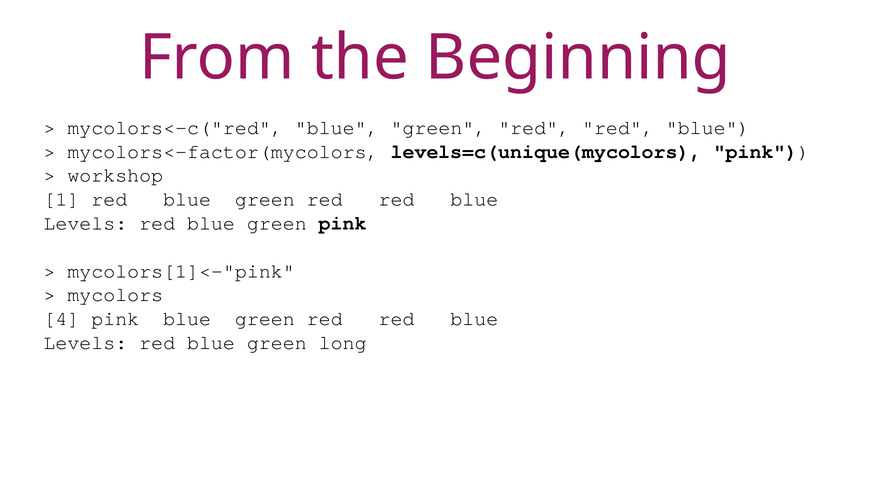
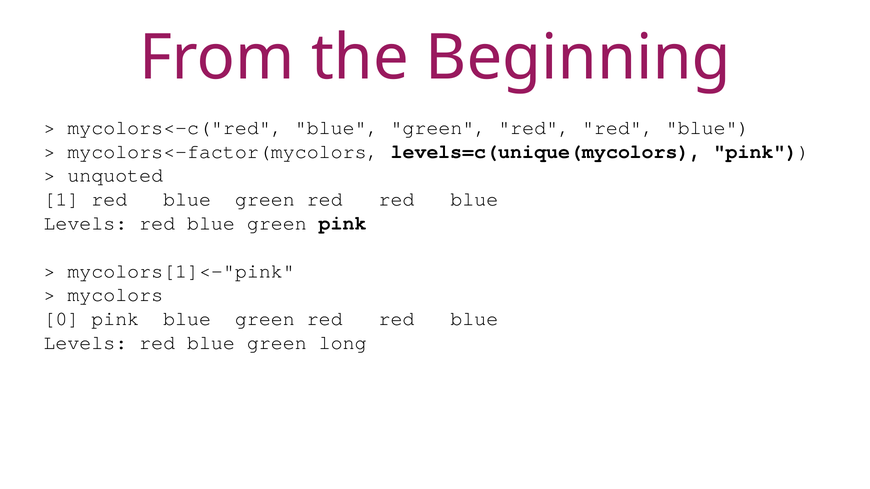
workshop: workshop -> unquoted (115, 175)
4: 4 -> 0 (61, 319)
